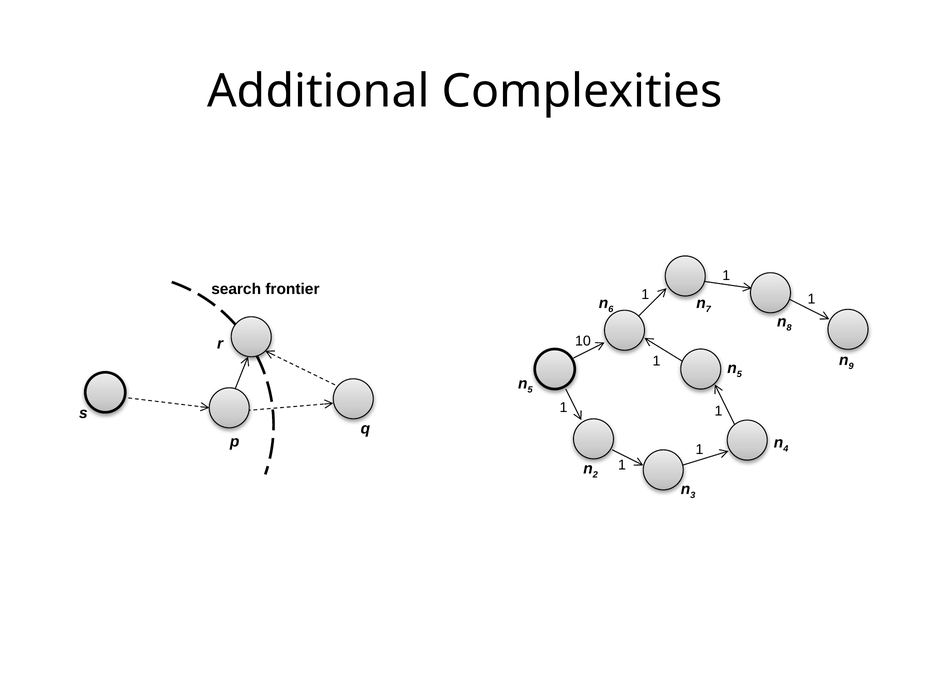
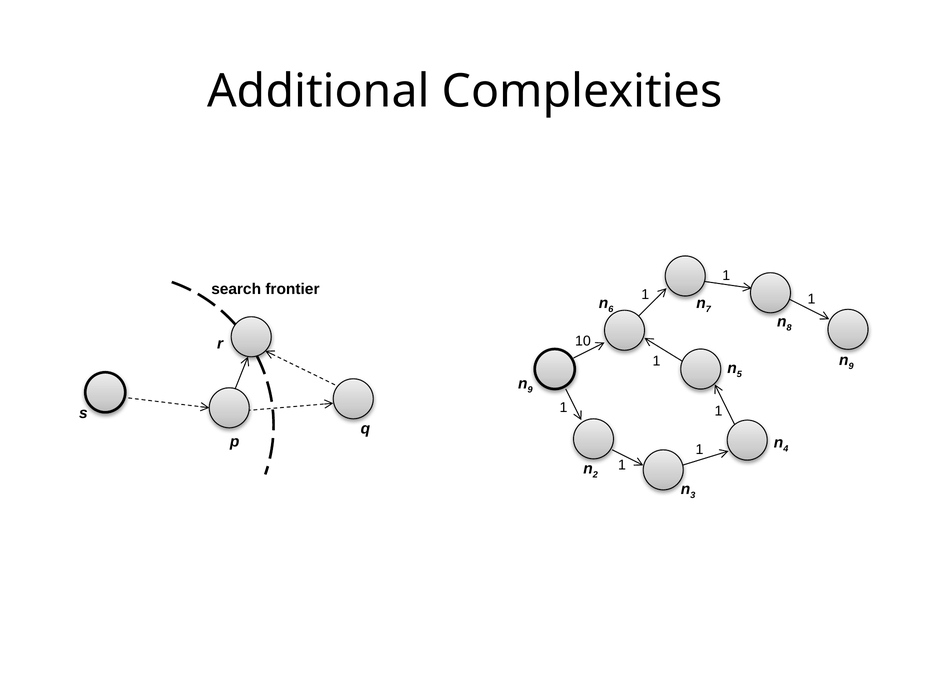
5: 5 -> 9 (530, 389)
